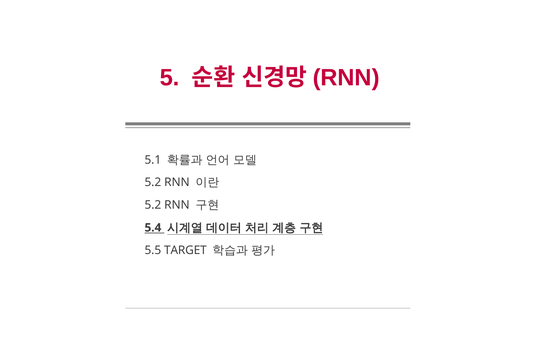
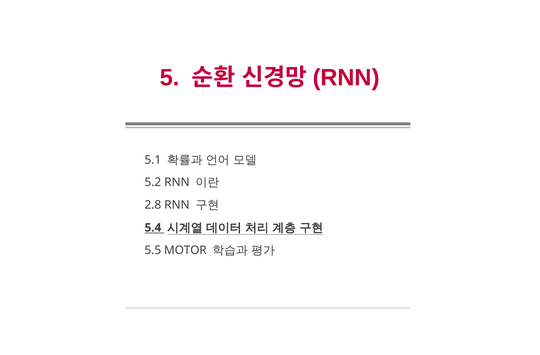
5.2: 5.2 -> 2.8 (153, 205)
TARGET: TARGET -> MOTOR (185, 250)
